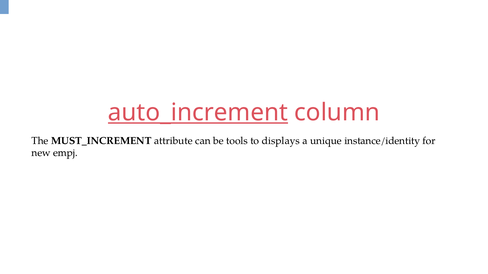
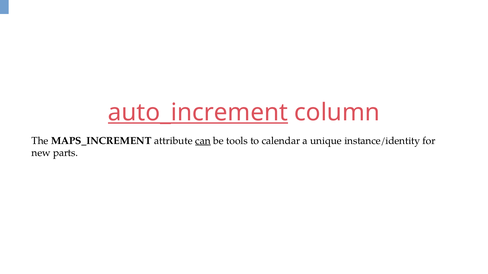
MUST_INCREMENT: MUST_INCREMENT -> MAPS_INCREMENT (101, 141)
can underline: none -> present (203, 141)
displays: displays -> calendar (281, 141)
empj: empj -> parts (65, 153)
